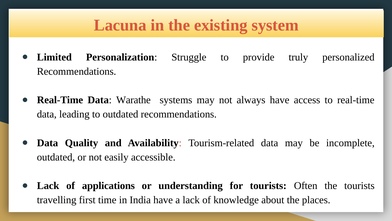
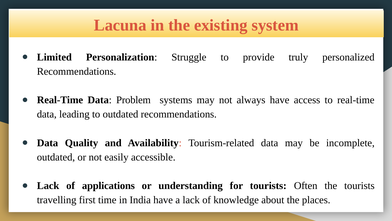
Warathe: Warathe -> Problem (133, 100)
